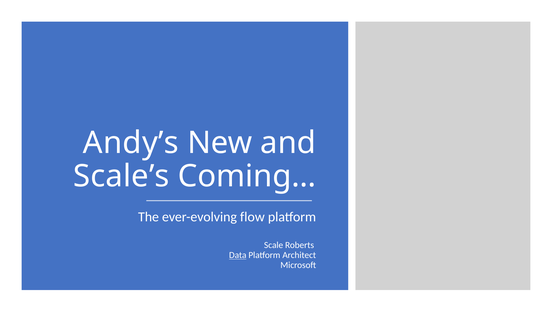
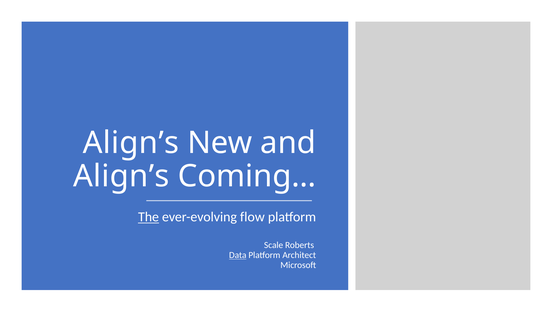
Andy’s: Andy’s -> Align’s (131, 143)
Scale’s: Scale’s -> Align’s (121, 176)
The underline: none -> present (149, 217)
